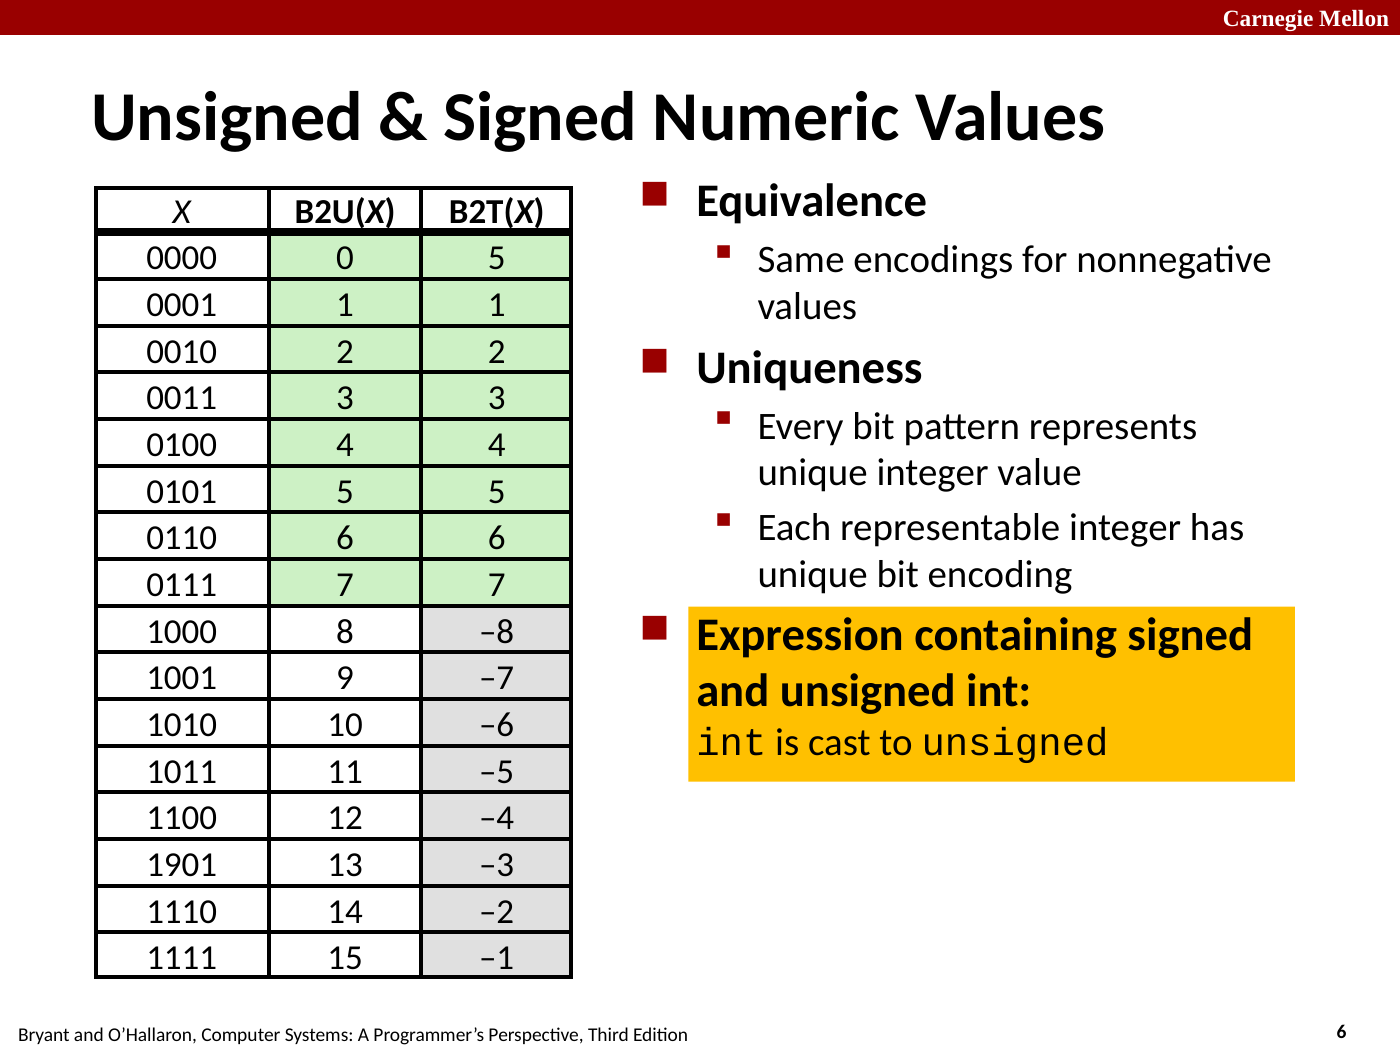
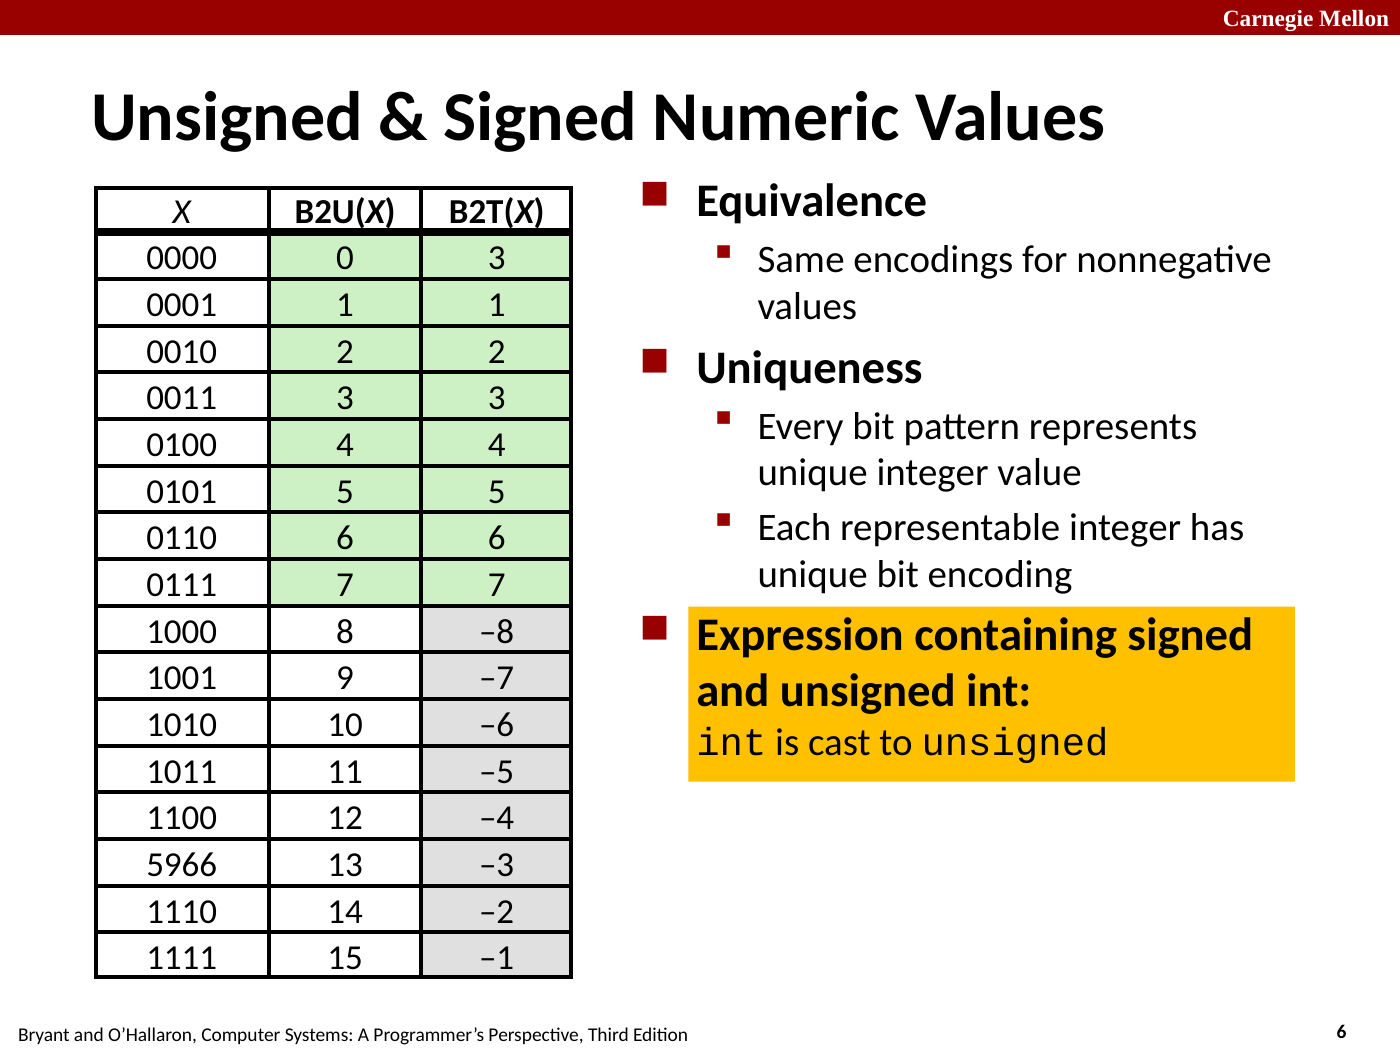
0000 5: 5 -> 3 (497, 258)
1901: 1901 -> 5966 (182, 865)
